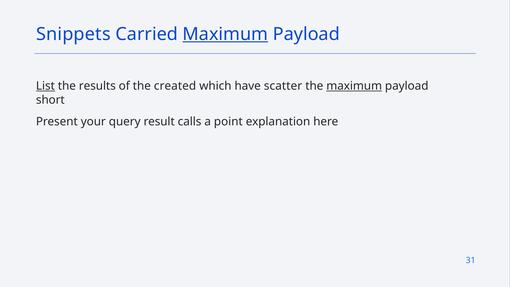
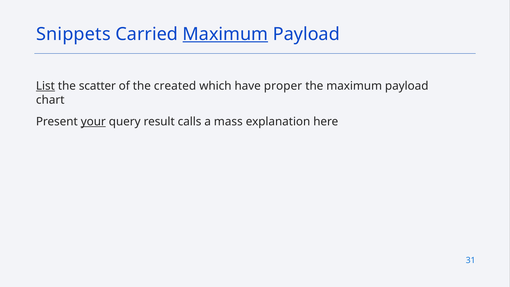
results: results -> scatter (97, 86)
scatter: scatter -> proper (283, 86)
maximum underline: present -> none (354, 86)
short: short -> chart (50, 100)
your underline: none -> present (93, 122)
point: point -> mass (228, 122)
